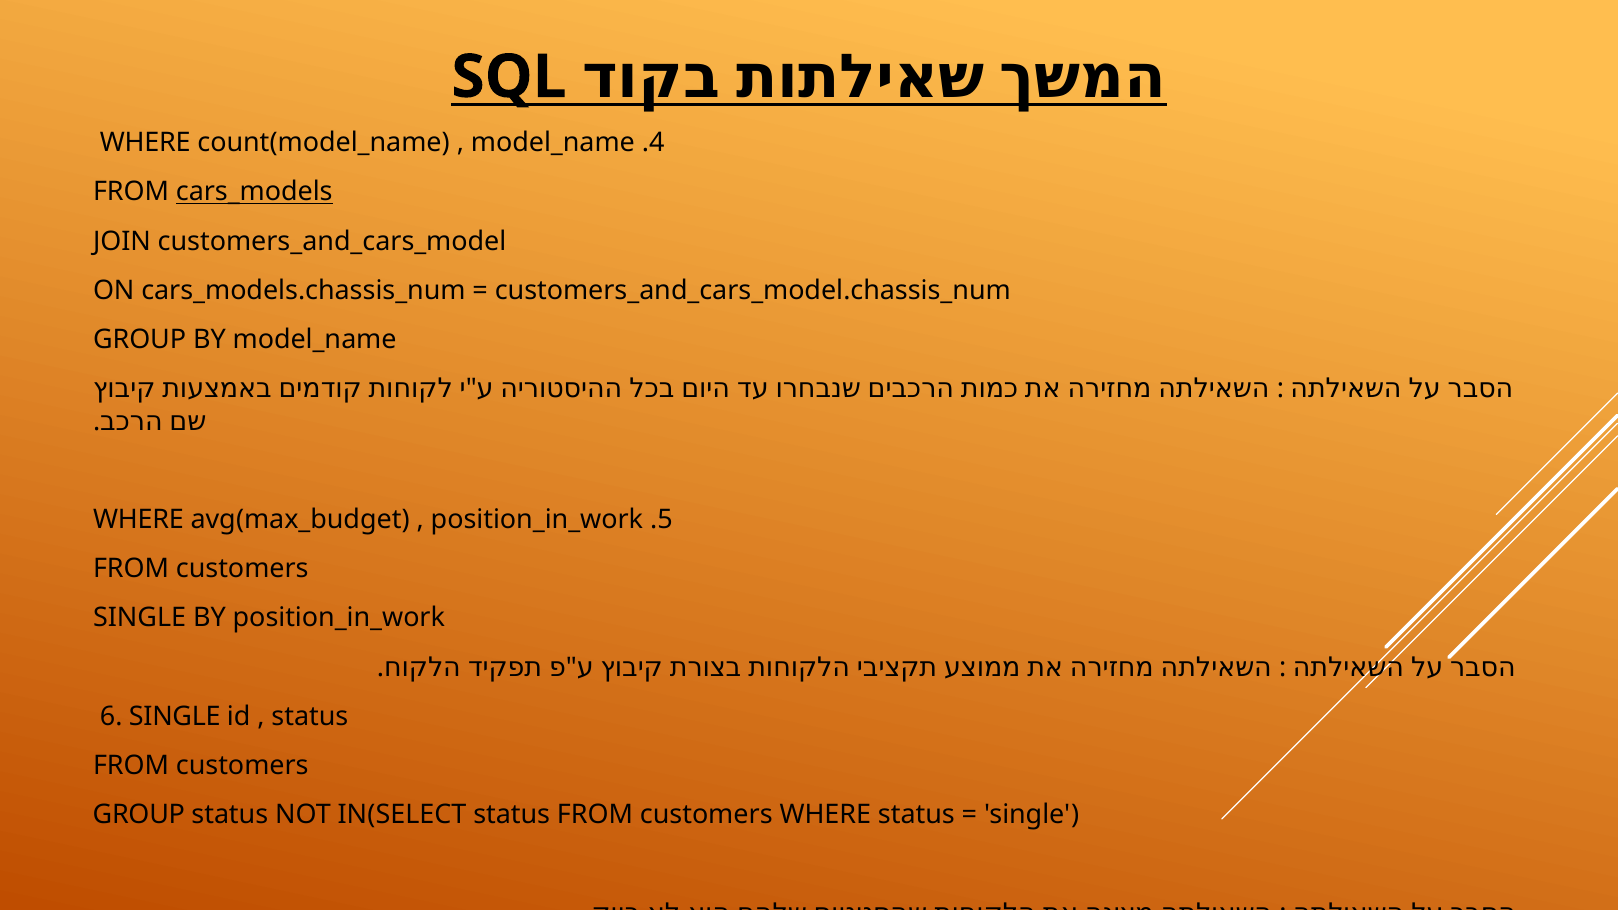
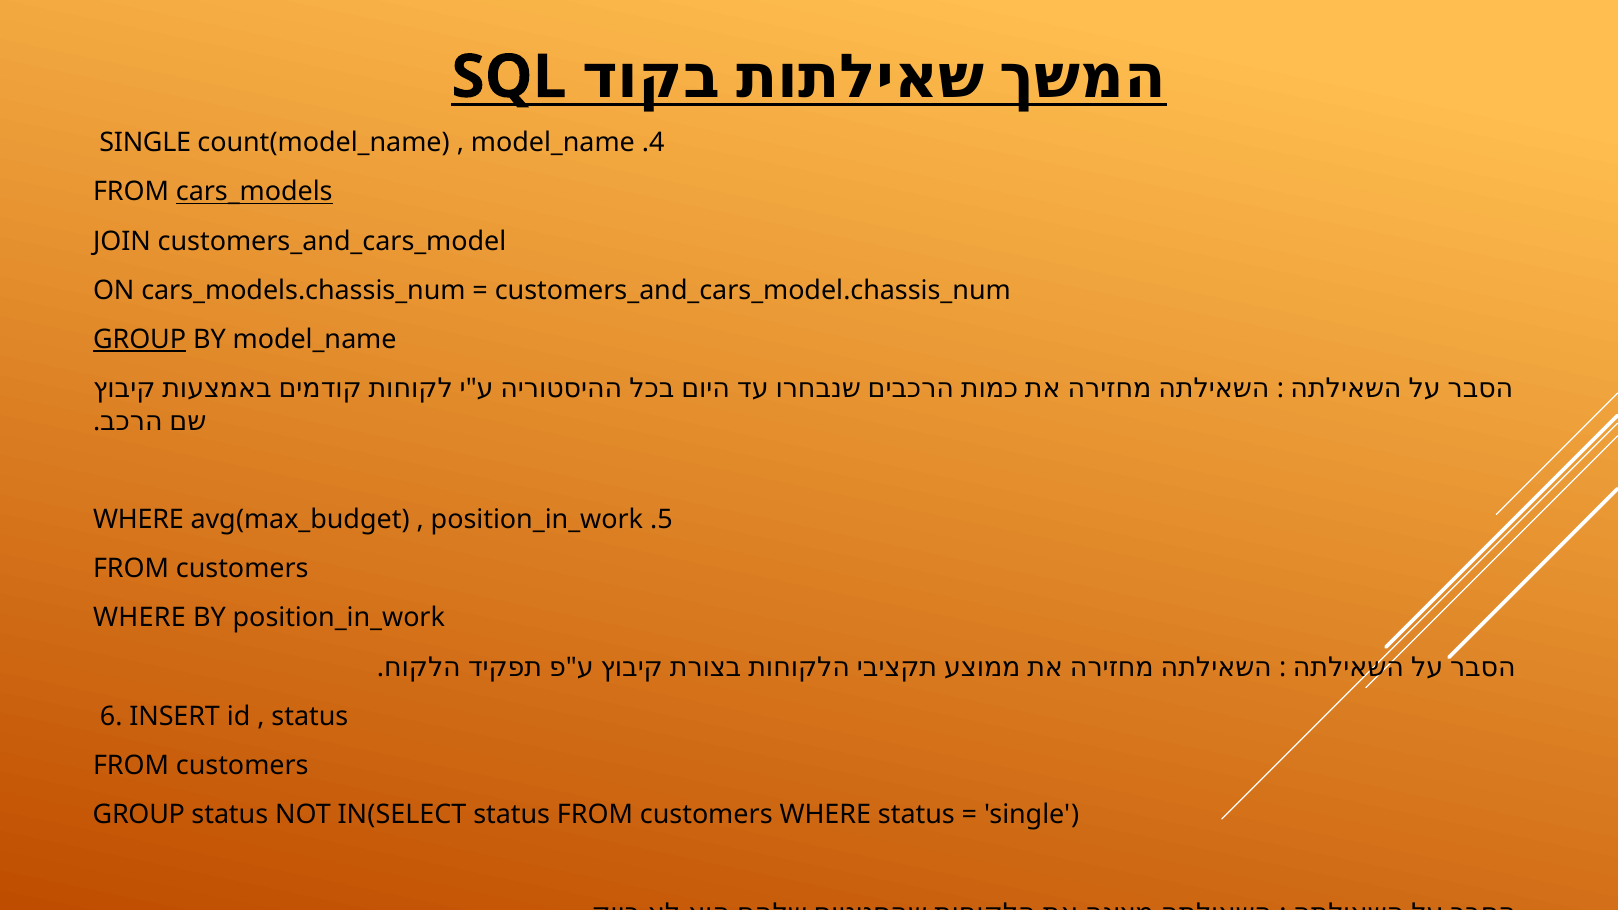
WHERE: WHERE -> SINGLE (145, 143)
GROUP underline: none -> present (140, 340)
SINGLE: SINGLE -> WHERE (139, 618)
6 SINGLE: SINGLE -> INSERT (175, 717)
